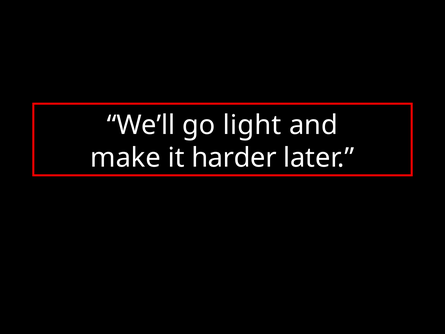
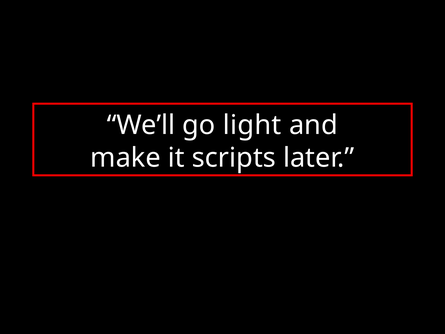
harder: harder -> scripts (234, 158)
